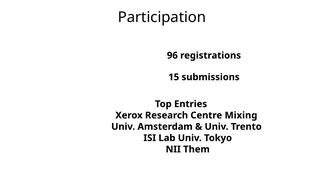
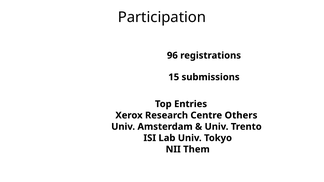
Mixing: Mixing -> Others (241, 115)
